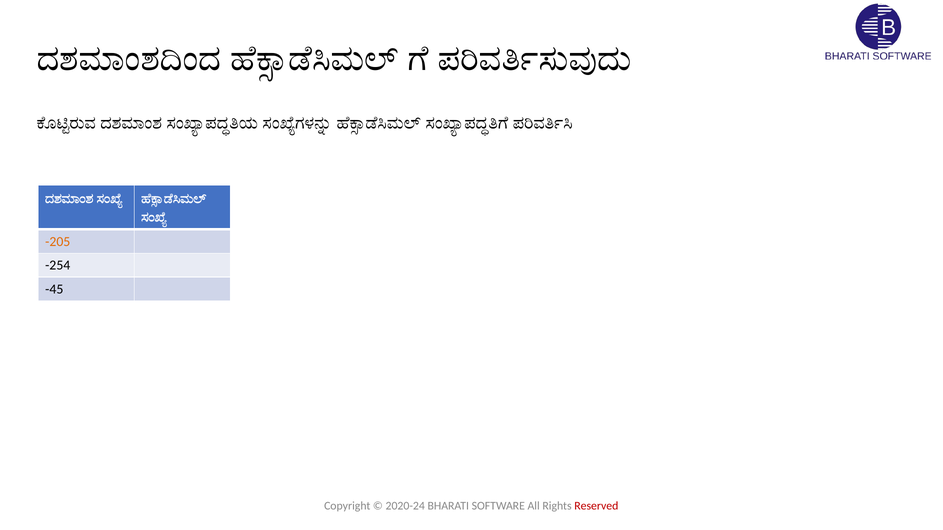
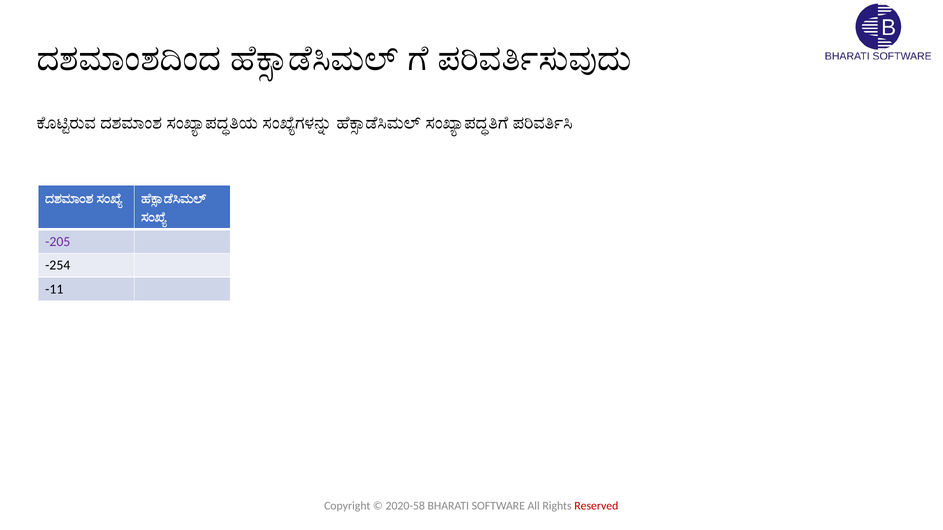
-205 colour: orange -> purple (58, 242)
-45: -45 -> -11 (54, 289)
2020-24: 2020-24 -> 2020-58 (405, 506)
